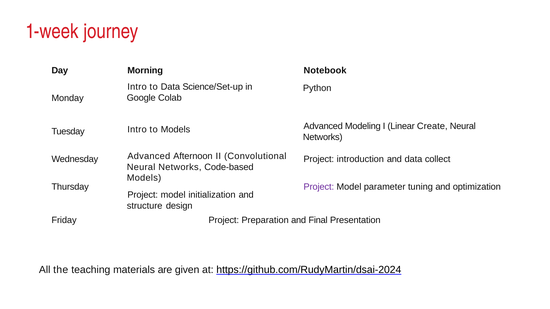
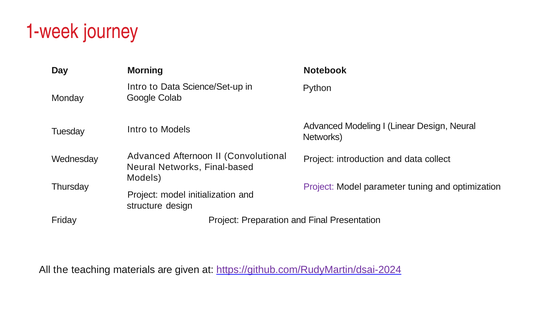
Linear Create: Create -> Design (432, 126)
Code-based: Code-based -> Final-based (229, 167)
https://github.com/RudyMartin/dsai-2024 colour: black -> purple (309, 270)
